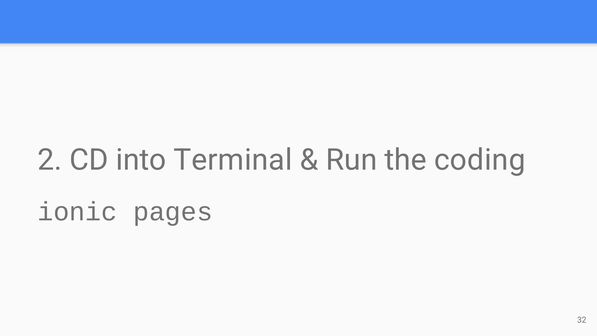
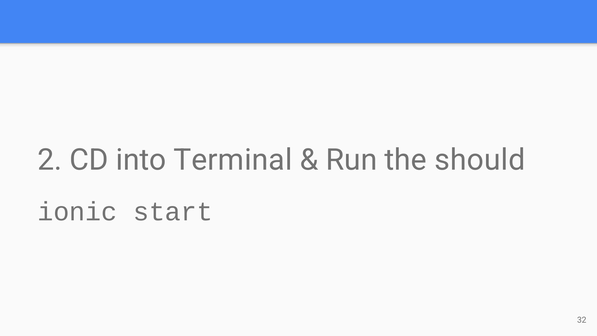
coding: coding -> should (480, 160)
pages: pages -> start (173, 211)
